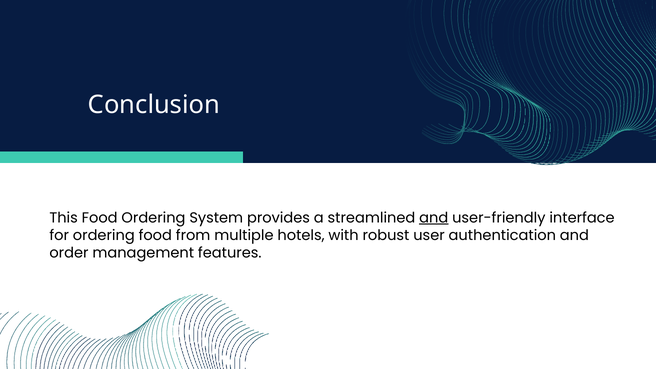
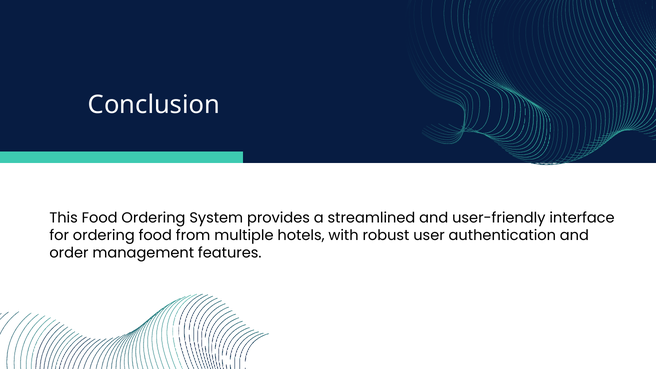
and underline: present -> none (434, 218)
